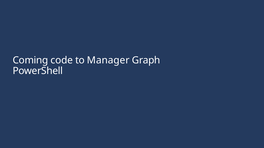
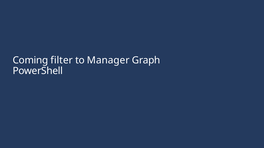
code: code -> filter (62, 60)
